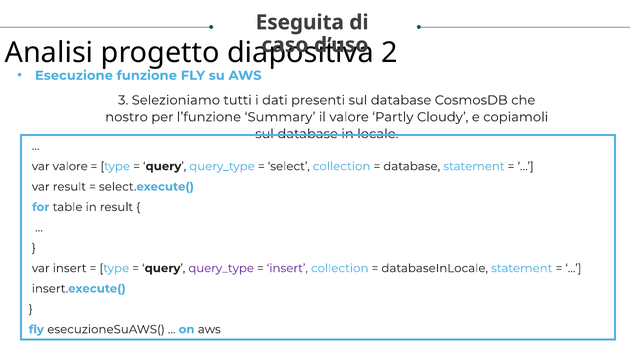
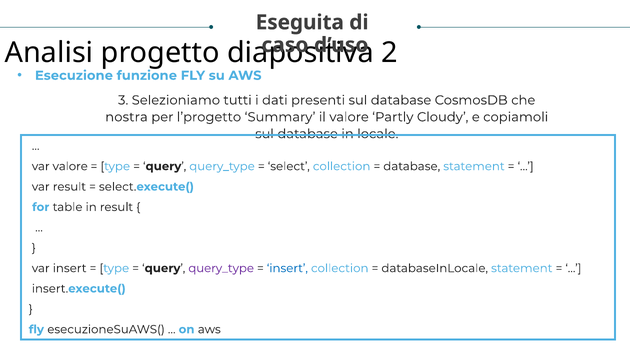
nostro: nostro -> nostra (127, 117)
l’funzione: l’funzione -> l’progetto (209, 117)
insert colour: purple -> blue (287, 269)
